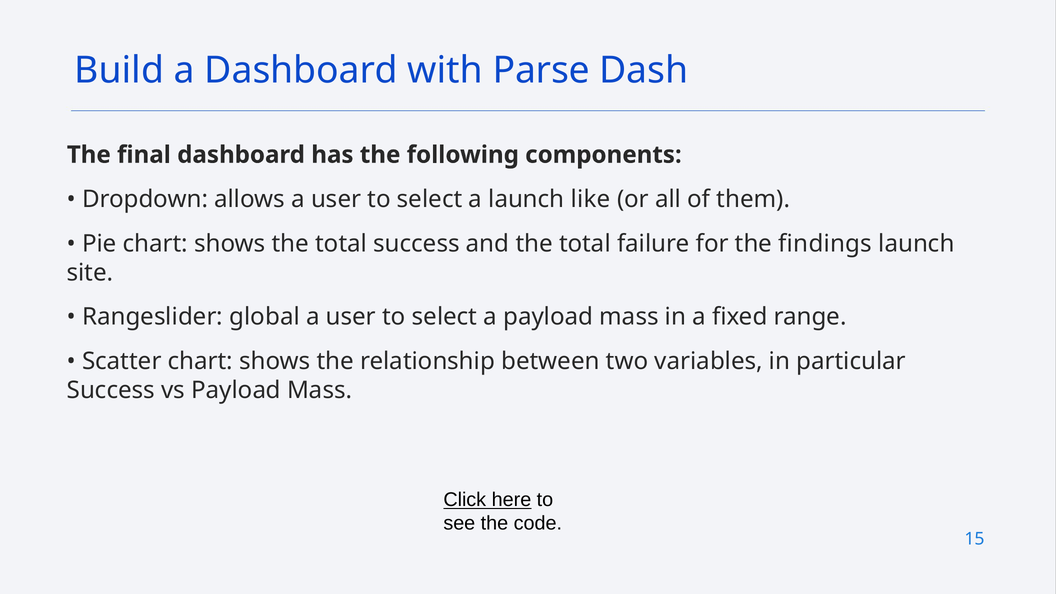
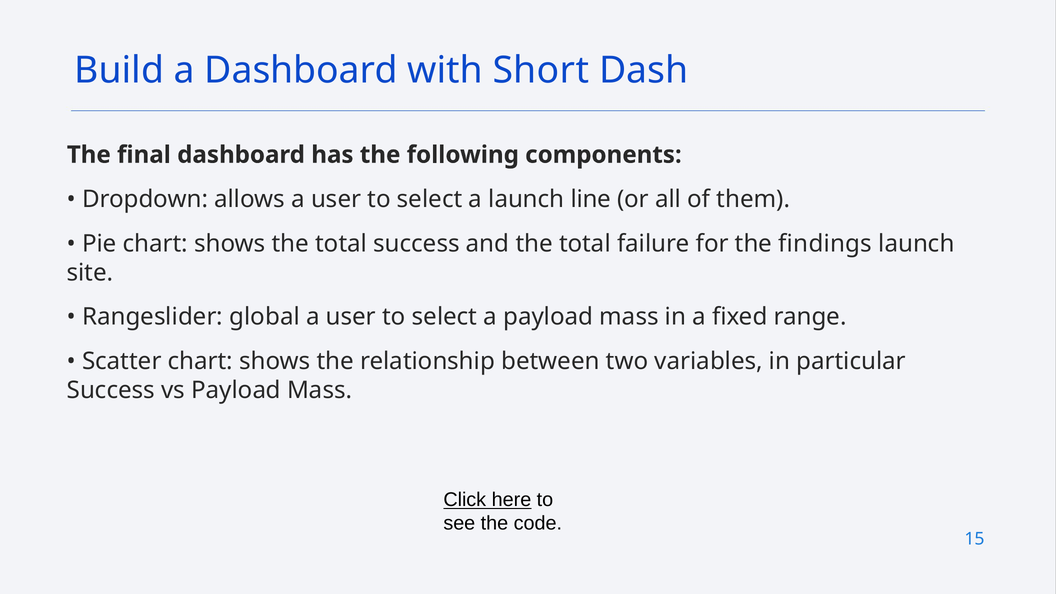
Parse: Parse -> Short (541, 70)
like: like -> line (591, 199)
